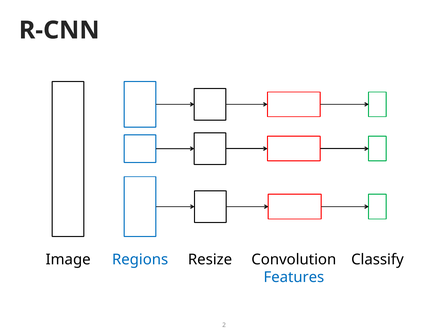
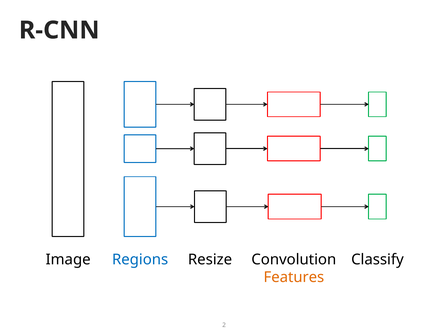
Features colour: blue -> orange (294, 277)
